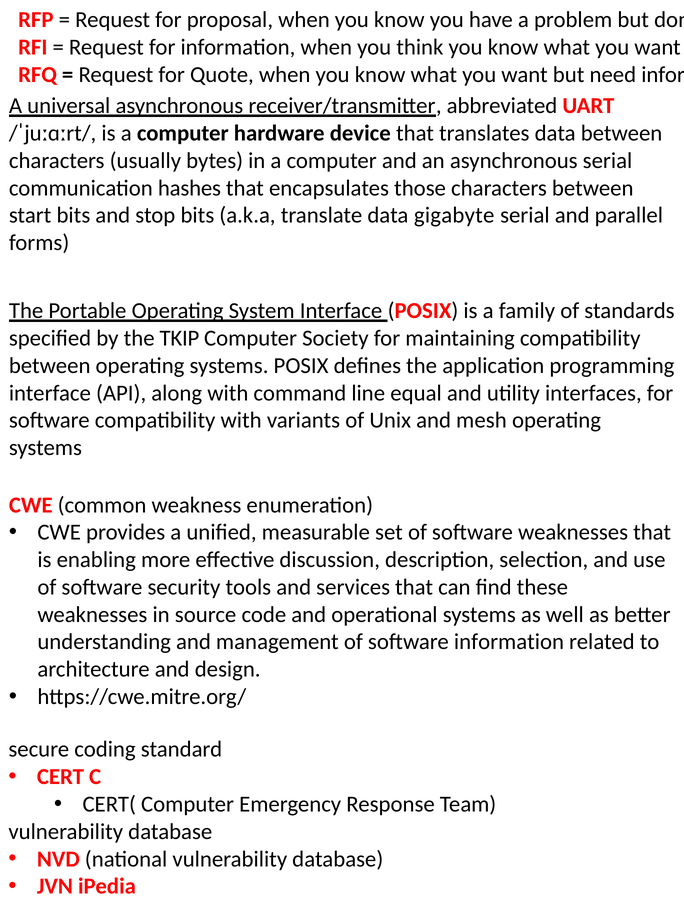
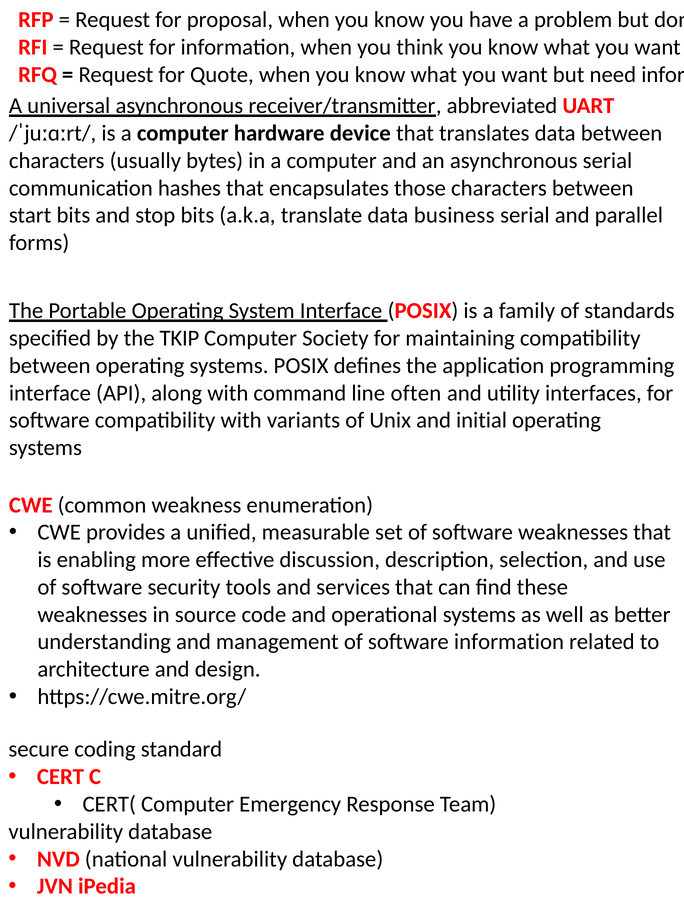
gigabyte: gigabyte -> business (454, 215)
equal: equal -> often (416, 393)
mesh: mesh -> initial (482, 420)
